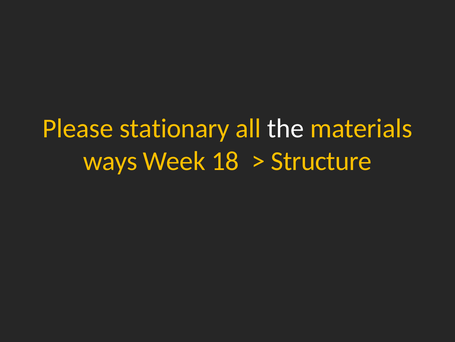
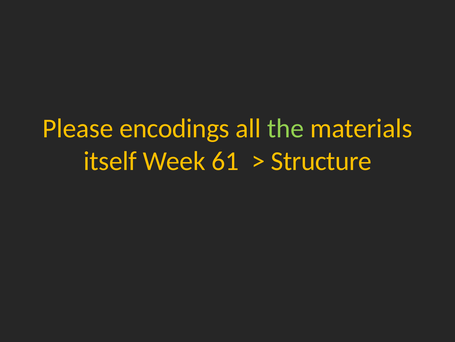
stationary: stationary -> encodings (175, 128)
the colour: white -> light green (286, 128)
ways: ways -> itself (110, 161)
18: 18 -> 61 (225, 161)
